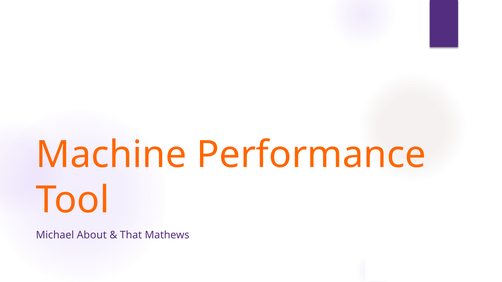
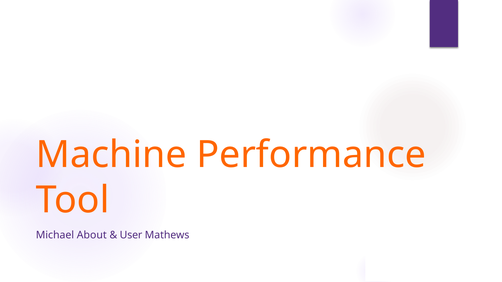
That: That -> User (131, 235)
